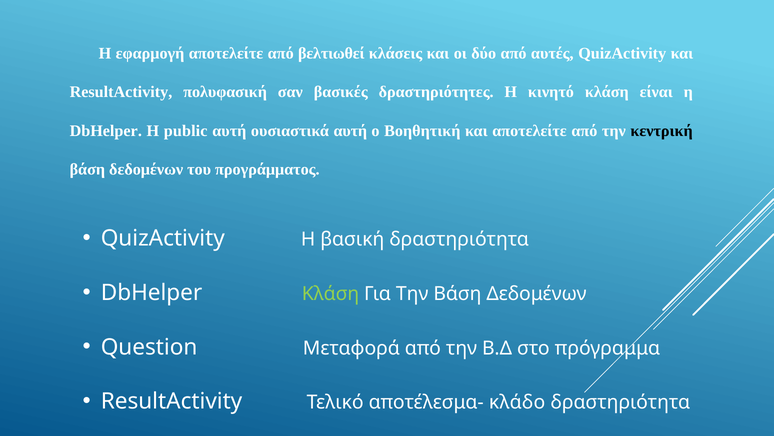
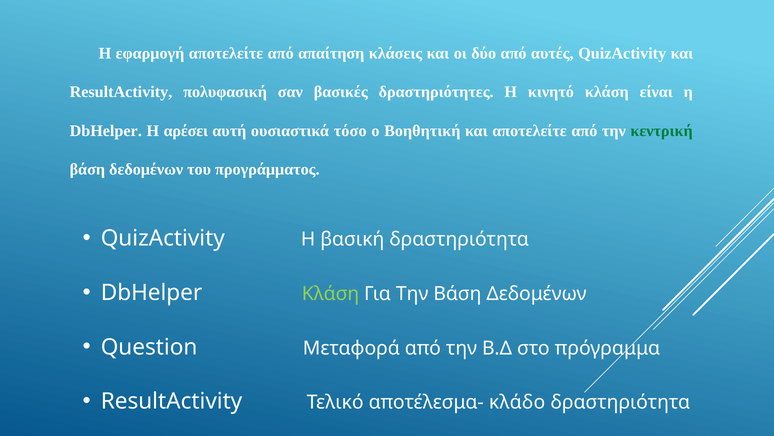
βελτιωθεί: βελτιωθεί -> απαίτηση (331, 53)
public: public -> αρέσει (186, 131)
ουσιαστικά αυτή: αυτή -> τόσο (350, 131)
κεντρική colour: black -> green (662, 131)
